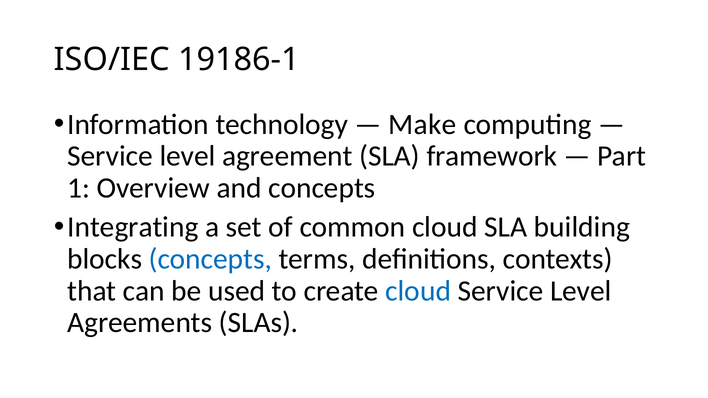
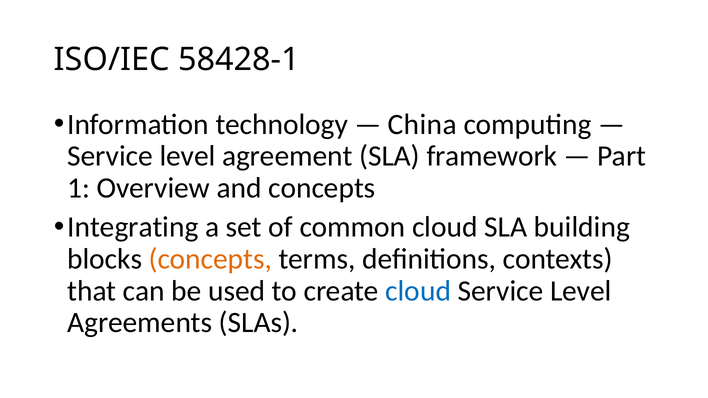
19186-1: 19186-1 -> 58428-1 (239, 59)
Make: Make -> China (422, 124)
concepts colour: blue -> orange (210, 259)
